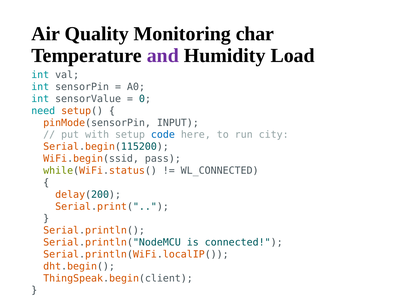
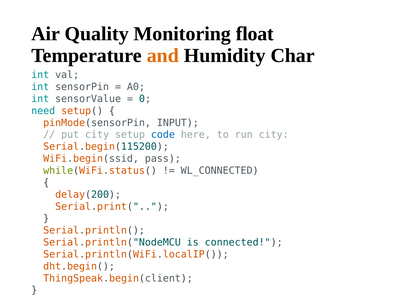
char: char -> float (255, 34)
and colour: purple -> orange (163, 55)
Load: Load -> Char (293, 55)
put with: with -> city (97, 134)
